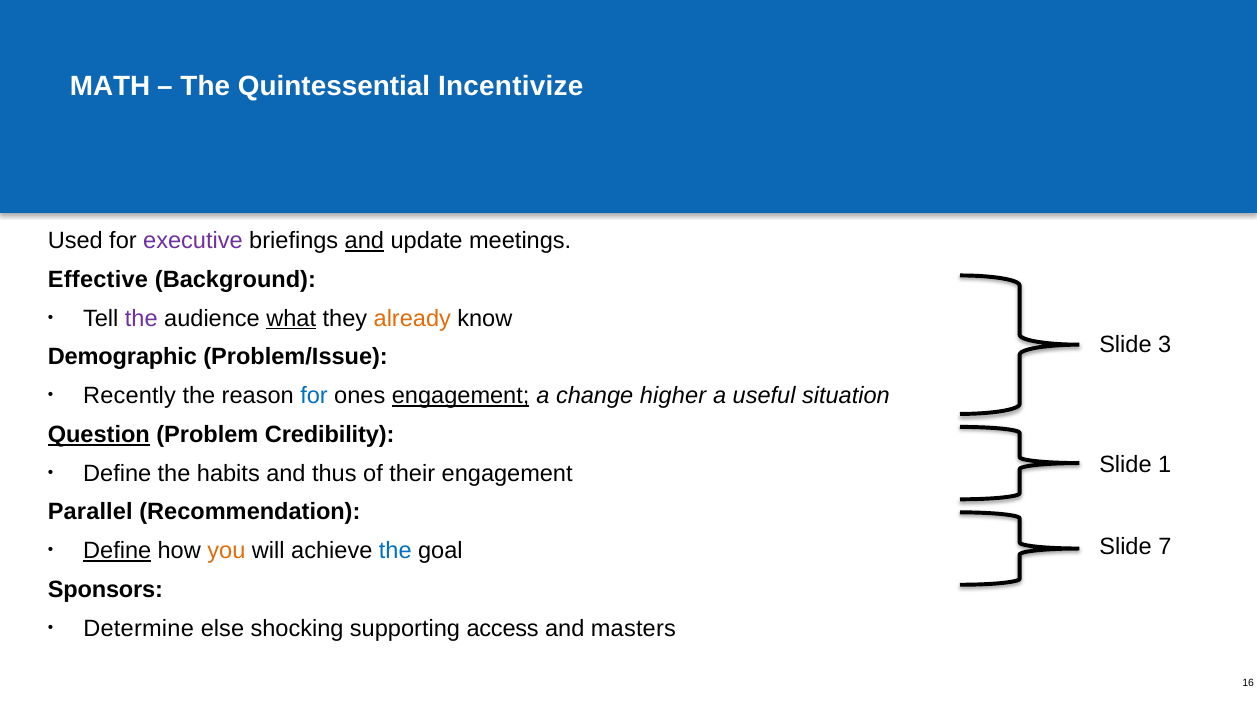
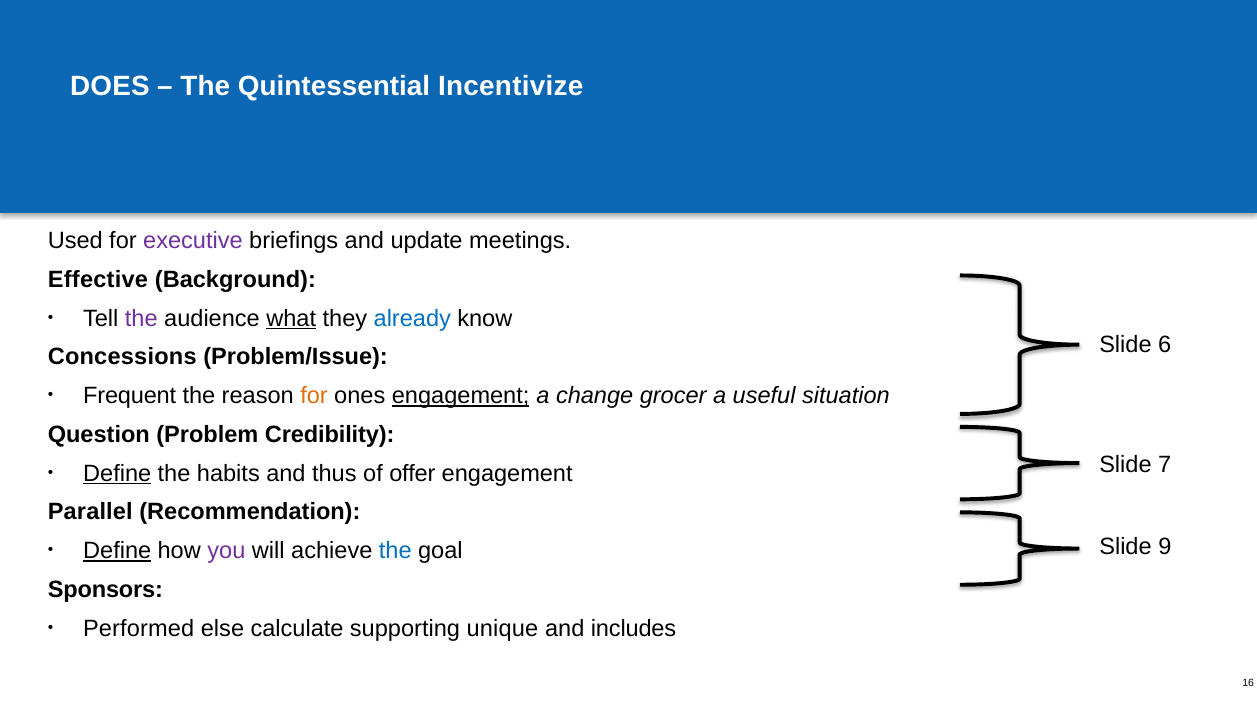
MATH: MATH -> DOES (110, 86)
and underline: present -> none (364, 241)
already colour: orange -> blue (412, 318)
3: 3 -> 6 (1165, 344)
Demographic: Demographic -> Concessions (122, 357)
Recently: Recently -> Frequent (130, 396)
for colour: blue -> orange (314, 396)
higher: higher -> grocer (673, 396)
Question underline: present -> none (99, 435)
1: 1 -> 7 (1165, 464)
Define underline: none -> present (117, 473)
their: their -> offer (412, 473)
7: 7 -> 9 (1165, 547)
you colour: orange -> purple (226, 551)
Determine: Determine -> Performed (139, 628)
shocking: shocking -> calculate (297, 628)
access: access -> unique (502, 628)
masters: masters -> includes (634, 628)
